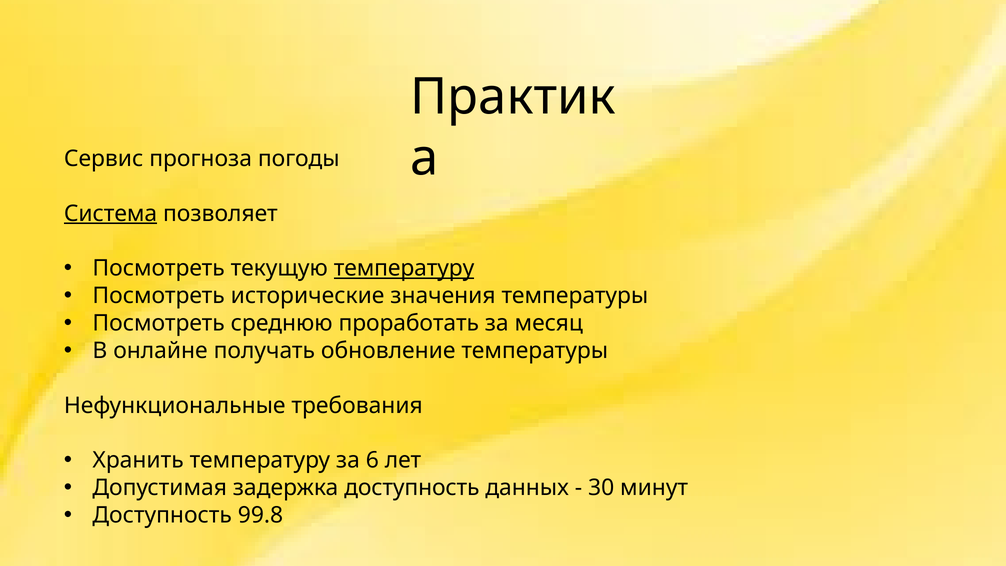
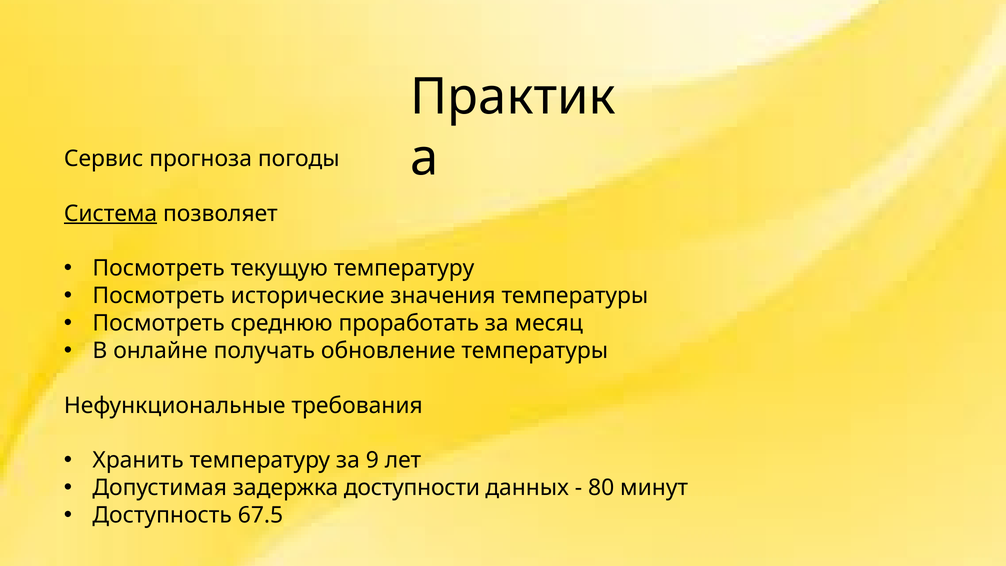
температуру underline: present -> none (404, 268)
6: 6 -> 9 (372, 460)
задержка доступность: доступность -> доступности (412, 488)
30: 30 -> 80 (601, 488)
99.8: 99.8 -> 67.5 (260, 515)
